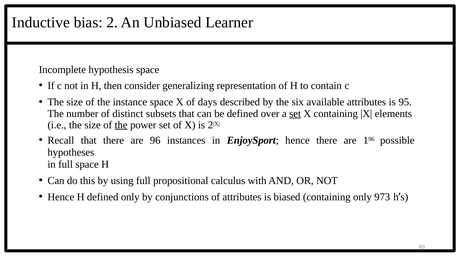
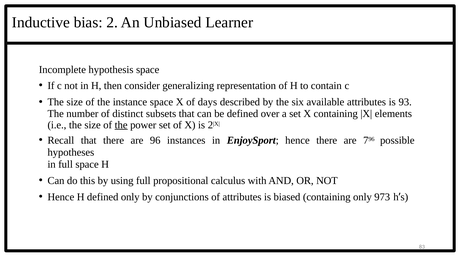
95: 95 -> 93 (405, 102)
set underline: present -> none (295, 113)
1: 1 -> 7 (366, 140)
